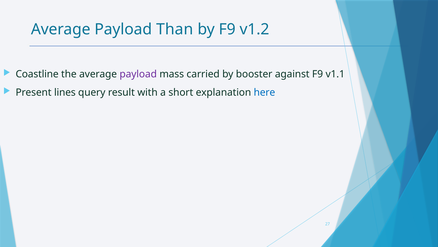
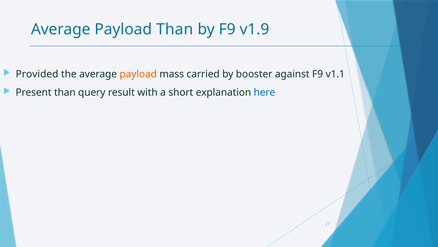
v1.2: v1.2 -> v1.9 (254, 29)
Coastline: Coastline -> Provided (37, 74)
payload colour: purple -> orange (138, 74)
Present lines: lines -> than (65, 92)
